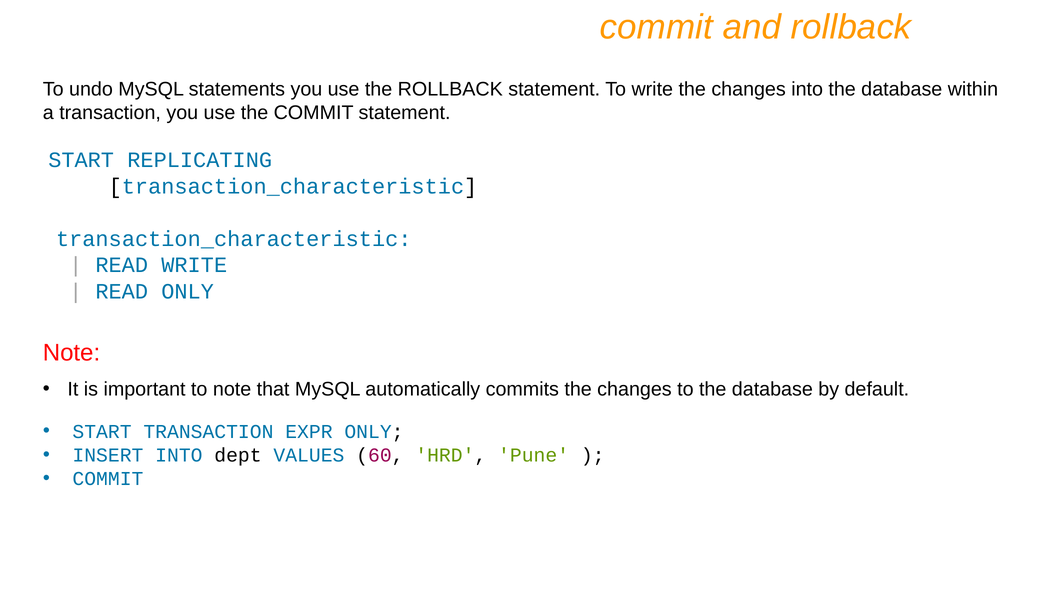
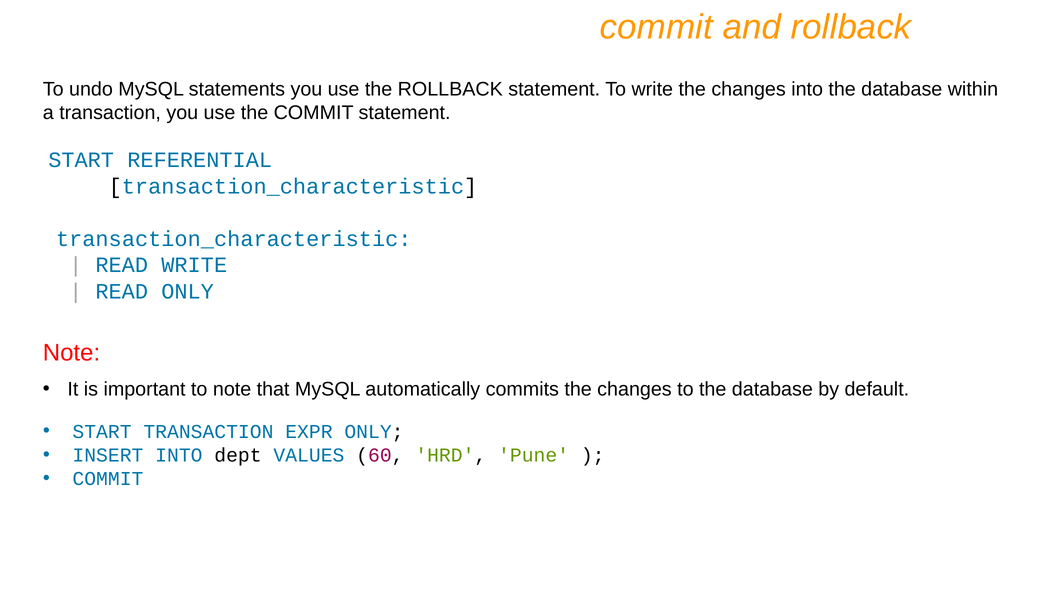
REPLICATING: REPLICATING -> REFERENTIAL (200, 160)
